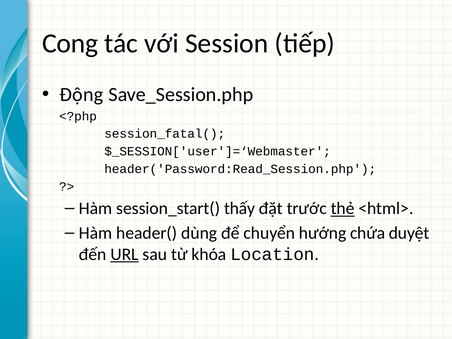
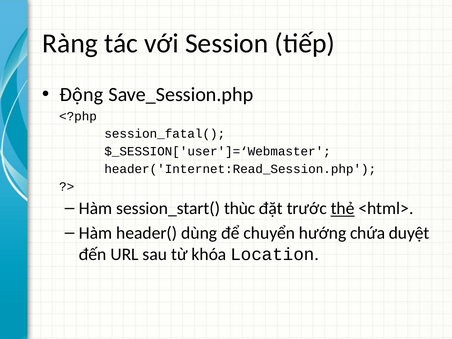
Cong: Cong -> Ràng (70, 44)
header('Password:Read_Session.php: header('Password:Read_Session.php -> header('Internet:Read_Session.php (240, 169)
thấy: thấy -> thùc (240, 208)
URL underline: present -> none (125, 254)
